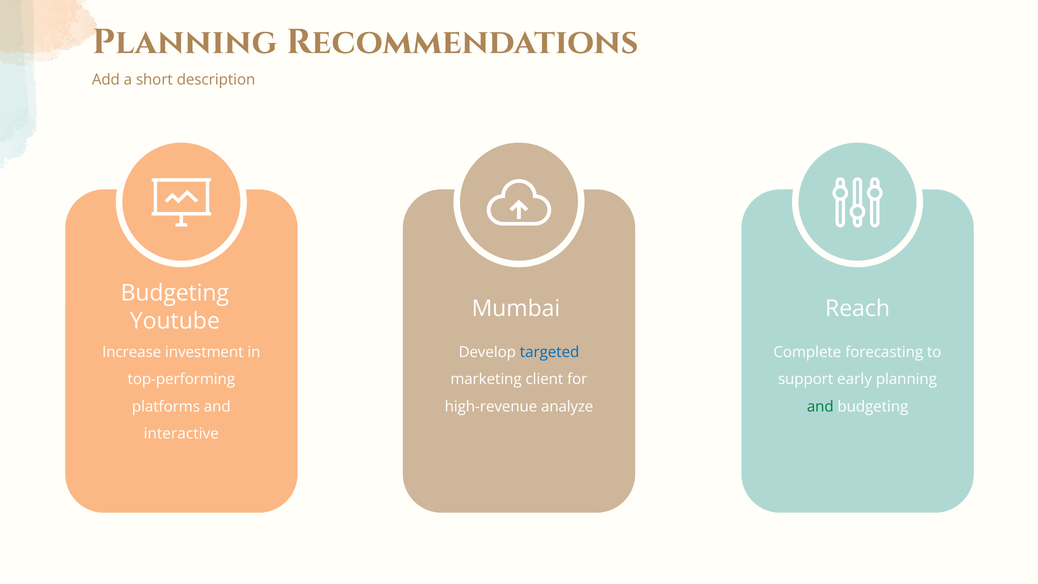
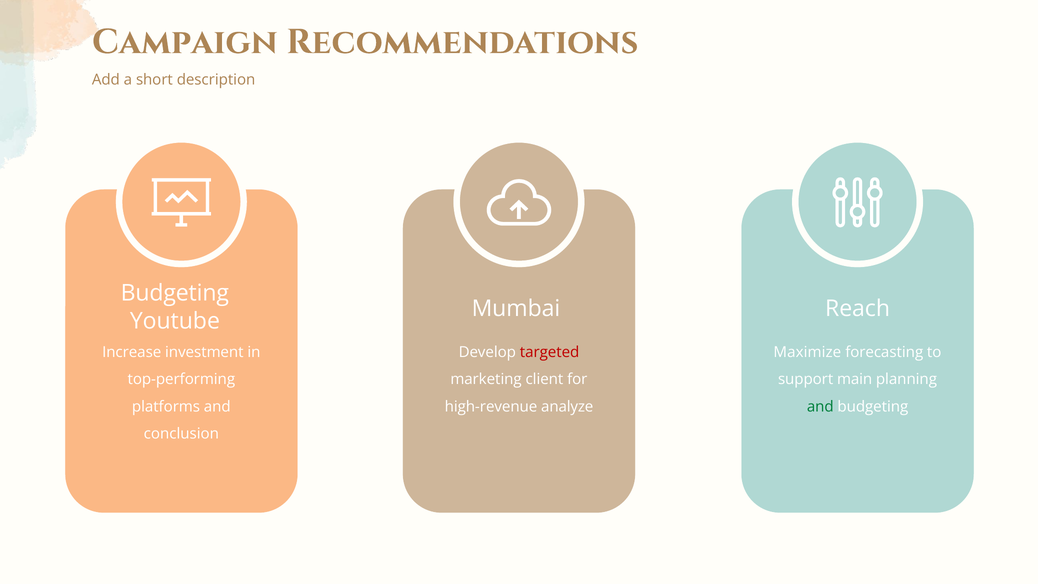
Planning: Planning -> Campaign (185, 42)
targeted colour: blue -> red (550, 352)
Complete: Complete -> Maximize (807, 352)
early: early -> main (855, 379)
interactive: interactive -> conclusion (181, 434)
